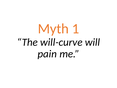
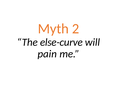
1: 1 -> 2 (76, 29)
will-curve: will-curve -> else-curve (61, 42)
